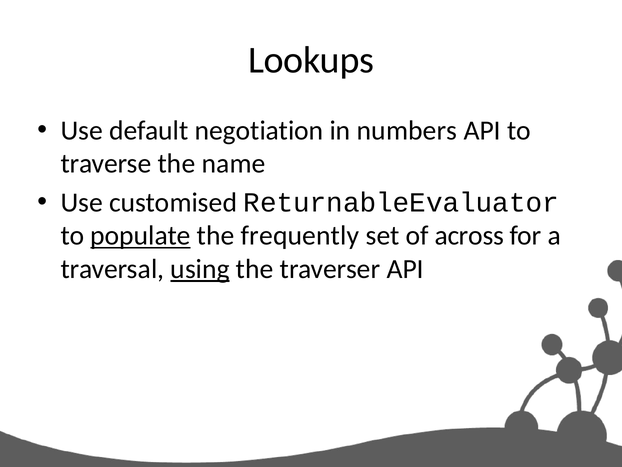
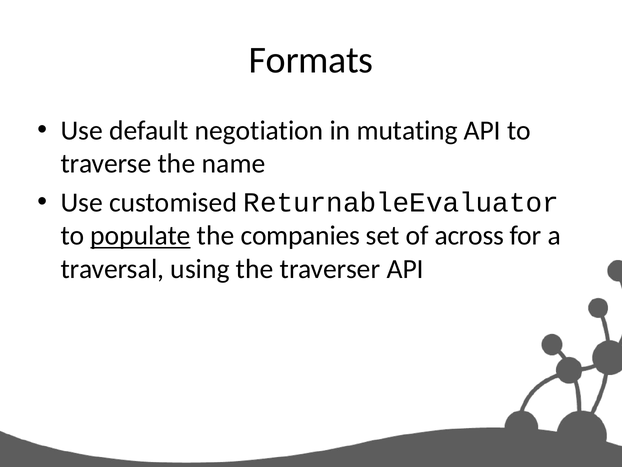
Lookups: Lookups -> Formats (311, 60)
numbers: numbers -> mutating (407, 130)
frequently: frequently -> companies (300, 236)
using underline: present -> none (200, 269)
